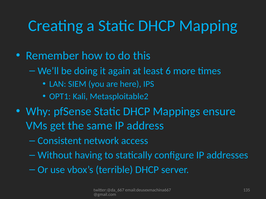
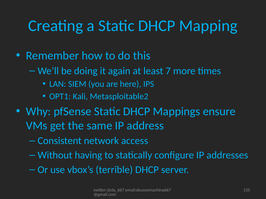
6: 6 -> 7 (168, 71)
